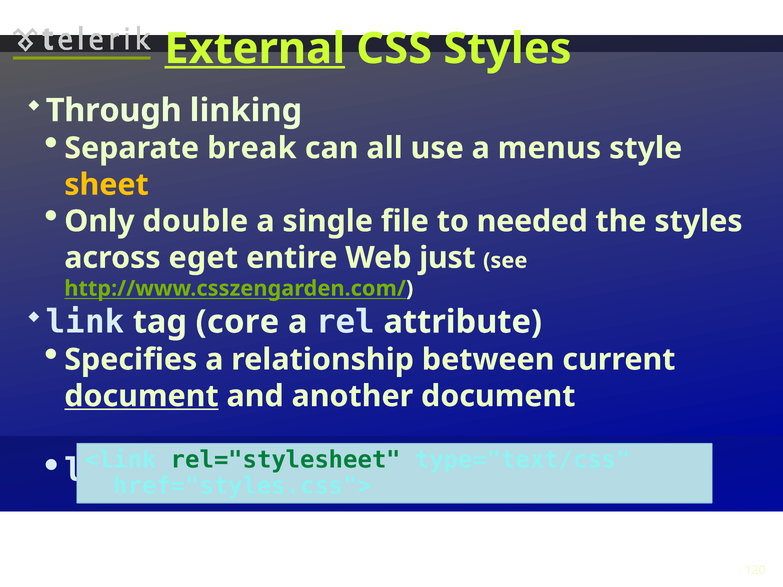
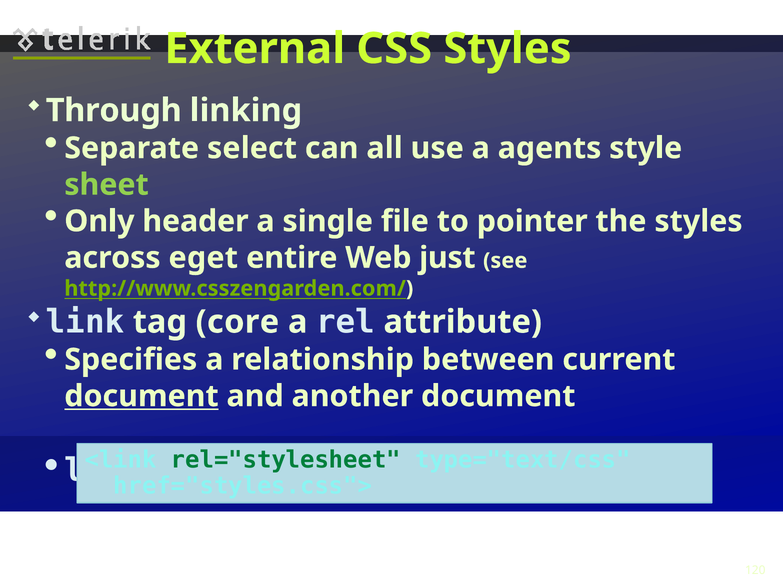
External underline: present -> none (255, 49)
break: break -> select (252, 148)
menus: menus -> agents (550, 148)
sheet colour: yellow -> light green (107, 185)
double: double -> header (195, 221)
needed: needed -> pointer (532, 221)
